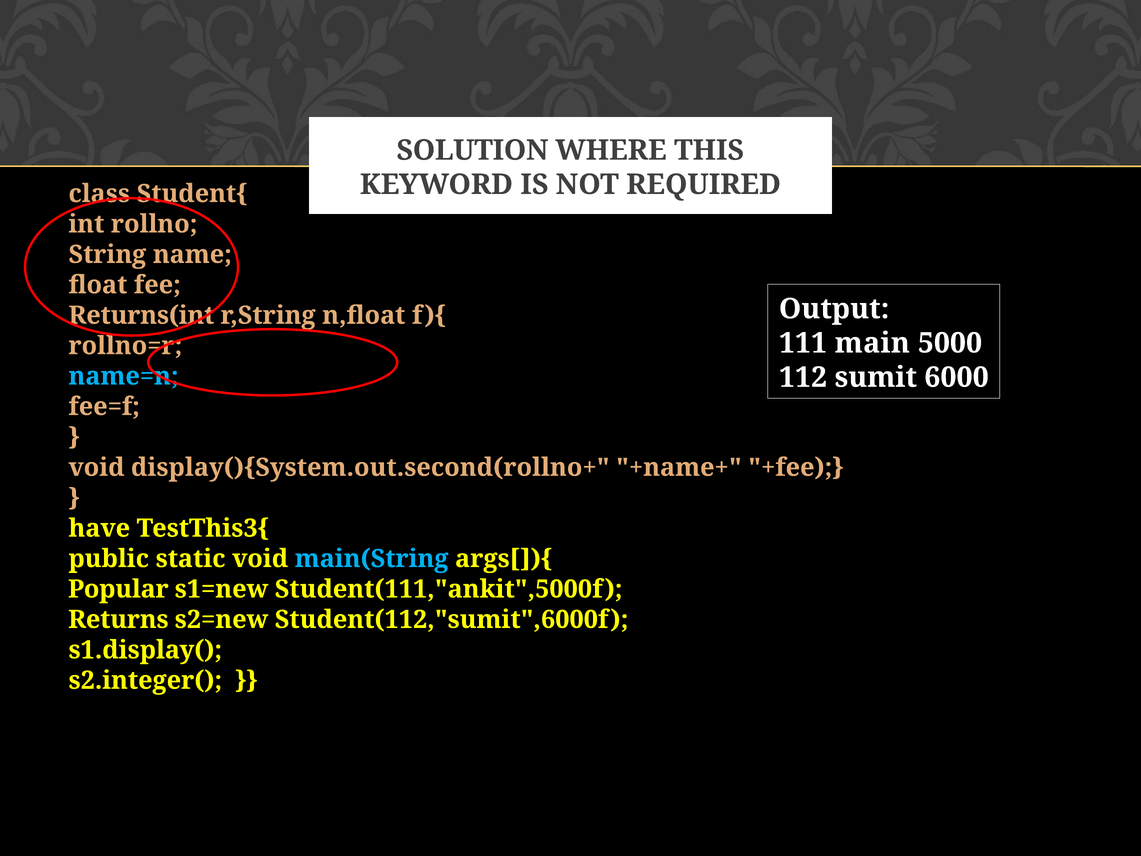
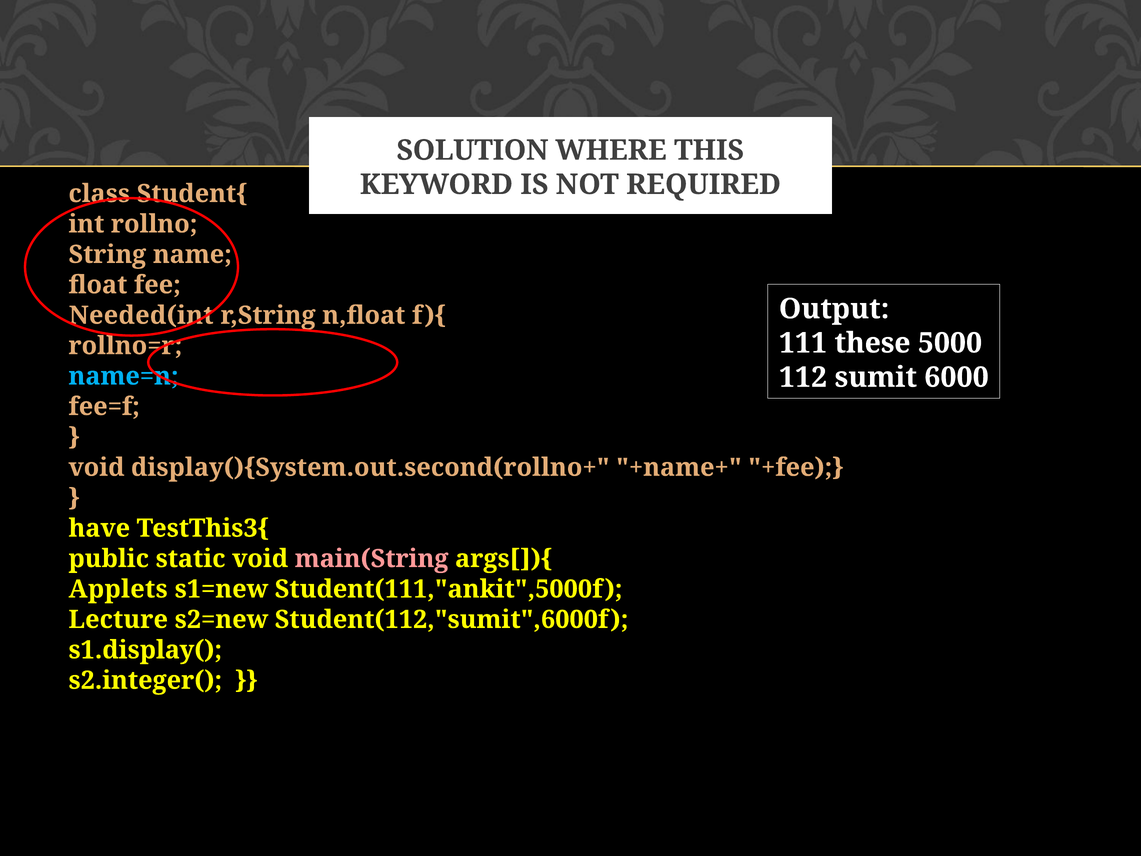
Returns(int: Returns(int -> Needed(int (141, 315)
main: main -> these (873, 343)
main(String colour: light blue -> pink (372, 559)
Popular: Popular -> Applets (118, 589)
Returns: Returns -> Lecture (118, 619)
